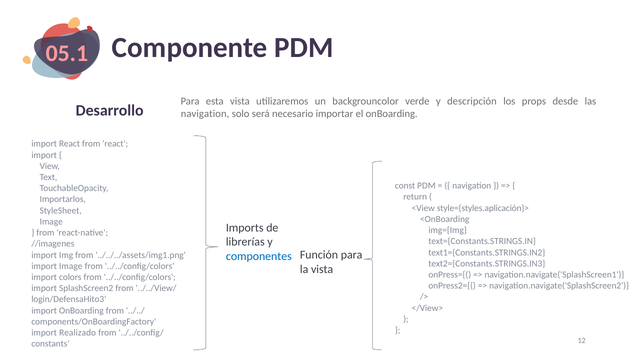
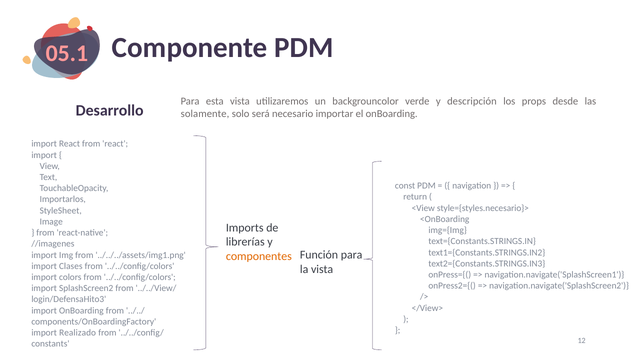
navigation: navigation -> solamente (205, 114)
style={styles.aplicación}>: style={styles.aplicación}> -> style={styles.necesario}> (483, 208)
componentes colour: blue -> orange (259, 256)
import Image: Image -> Clases (71, 266)
